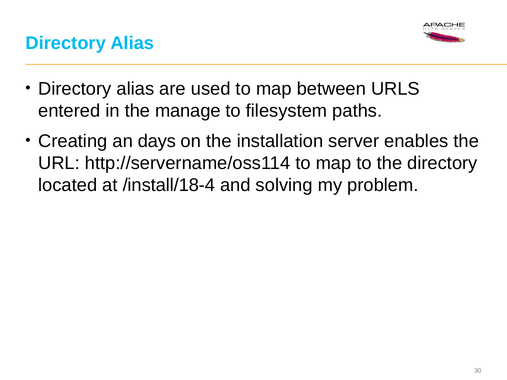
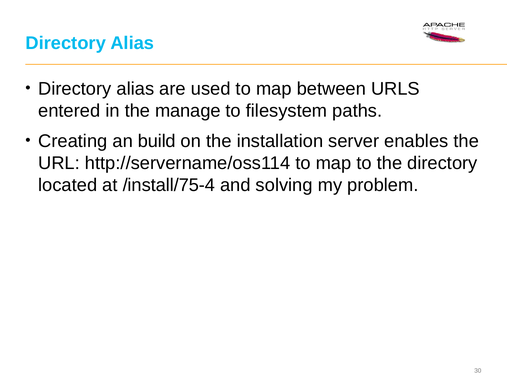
days: days -> build (157, 141)
/install/18-4: /install/18-4 -> /install/75-4 (169, 185)
